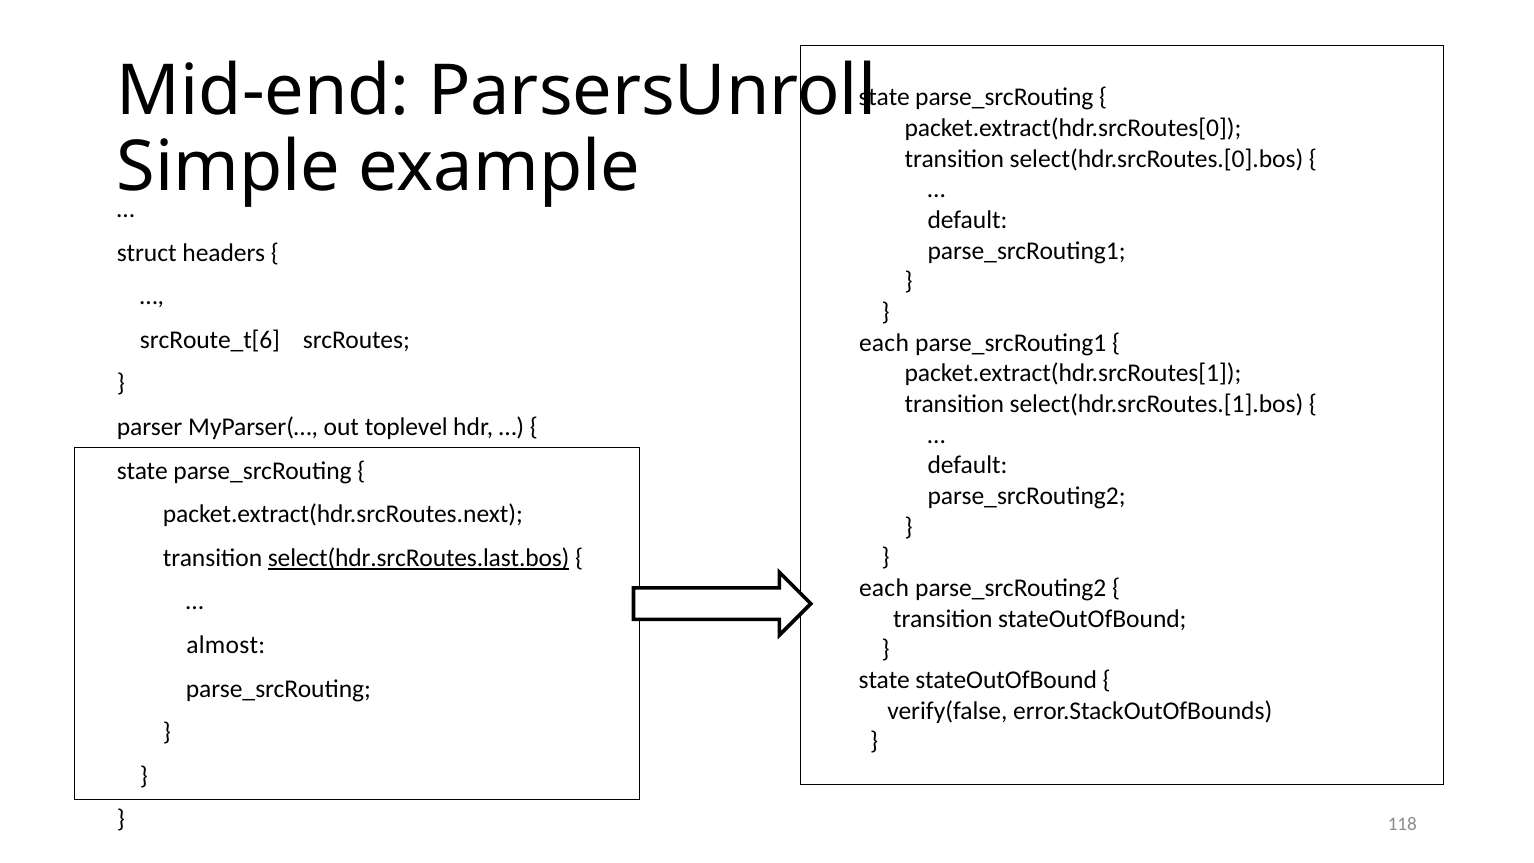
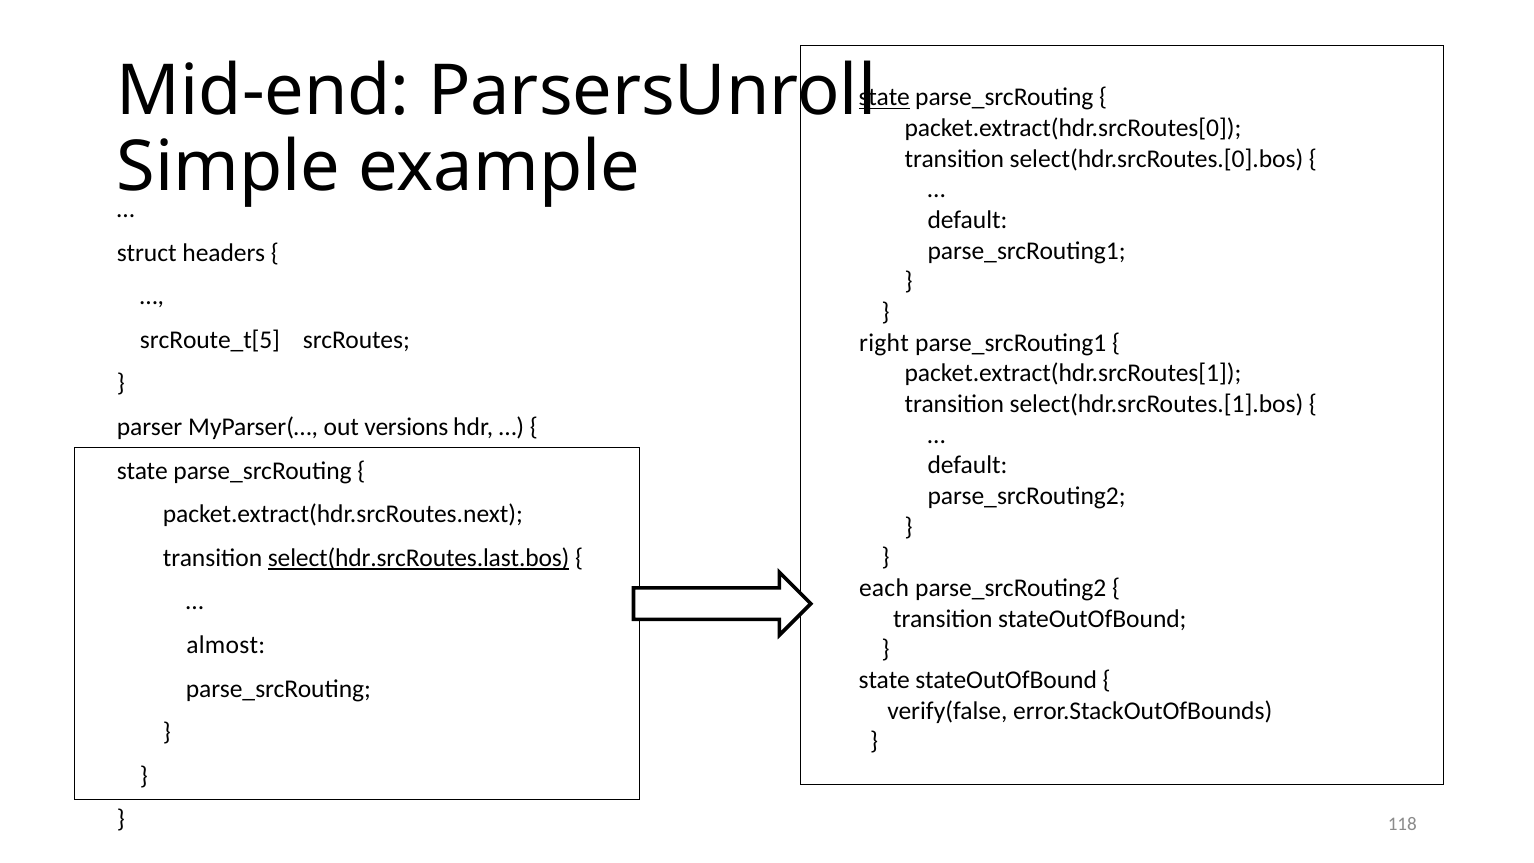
state underline: none -> present (884, 97)
srcRoute_t[6: srcRoute_t[6 -> srcRoute_t[5 (210, 340)
each: each -> right (884, 343)
toplevel: toplevel -> versions (406, 427)
